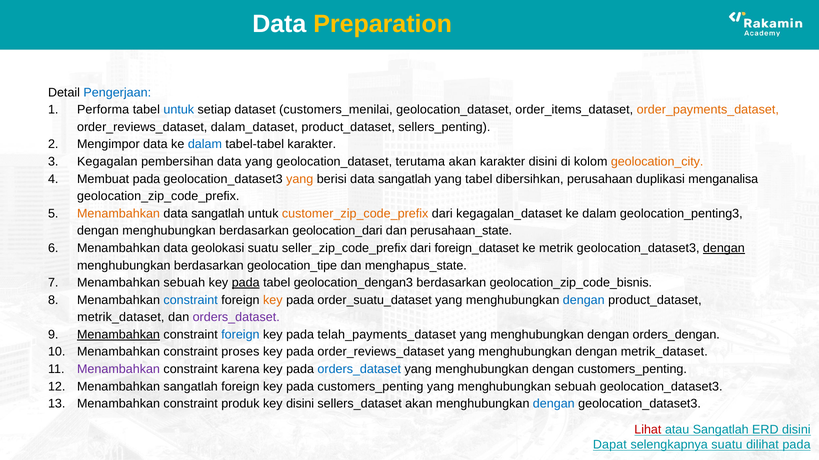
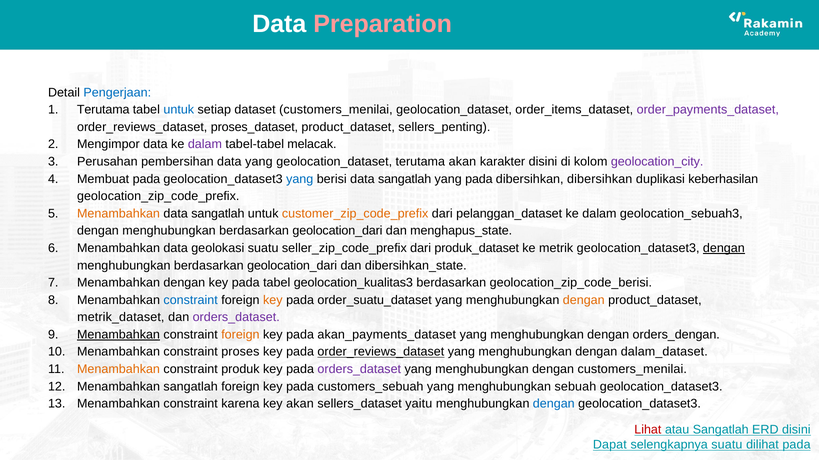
Preparation colour: yellow -> pink (383, 24)
Performa: Performa -> Terutama (103, 110)
order_payments_dataset colour: orange -> purple (708, 110)
dalam_dataset: dalam_dataset -> proses_dataset (254, 127)
dalam colour: blue -> purple (205, 145)
tabel-tabel karakter: karakter -> melacak (312, 145)
Kegagalan: Kegagalan -> Perusahan (107, 162)
geolocation_city colour: orange -> purple (657, 162)
yang colour: orange -> blue (300, 179)
yang tabel: tabel -> pada (479, 179)
dibersihkan perusahaan: perusahaan -> dibersihkan (600, 179)
menganalisa: menganalisa -> keberhasilan (723, 179)
kegagalan_dataset: kegagalan_dataset -> pelanggan_dataset (509, 214)
geolocation_penting3: geolocation_penting3 -> geolocation_sebuah3 (681, 214)
perusahaan_state: perusahaan_state -> menghapus_state (461, 231)
foreign_dataset: foreign_dataset -> produk_dataset (477, 248)
geolocation_tipe: geolocation_tipe -> geolocation_dari (292, 266)
menghapus_state: menghapus_state -> dibersihkan_state (416, 266)
Menambahkan sebuah: sebuah -> dengan (184, 283)
pada underline: present -> none (246, 283)
geolocation_dengan3: geolocation_dengan3 -> geolocation_kualitas3 (353, 283)
geolocation_zip_code_bisnis: geolocation_zip_code_bisnis -> geolocation_zip_code_berisi (571, 283)
dengan colour: blue -> orange (584, 300)
foreign colour: blue -> orange (240, 335)
telah_payments_dataset: telah_payments_dataset -> akan_payments_dataset (387, 335)
order_reviews_dataset underline: none -> present (381, 352)
dengan metrik_dataset: metrik_dataset -> dalam_dataset (664, 352)
Menambahkan colour: purple -> orange (119, 370)
karena: karena -> produk (240, 370)
orders_dataset colour: blue -> purple (359, 370)
dengan customers_penting: customers_penting -> customers_menilai (632, 370)
pada customers_penting: customers_penting -> customers_sebuah (370, 387)
produk: produk -> karena (240, 404)
key disini: disini -> akan (300, 404)
sellers_dataset akan: akan -> yaitu (419, 404)
